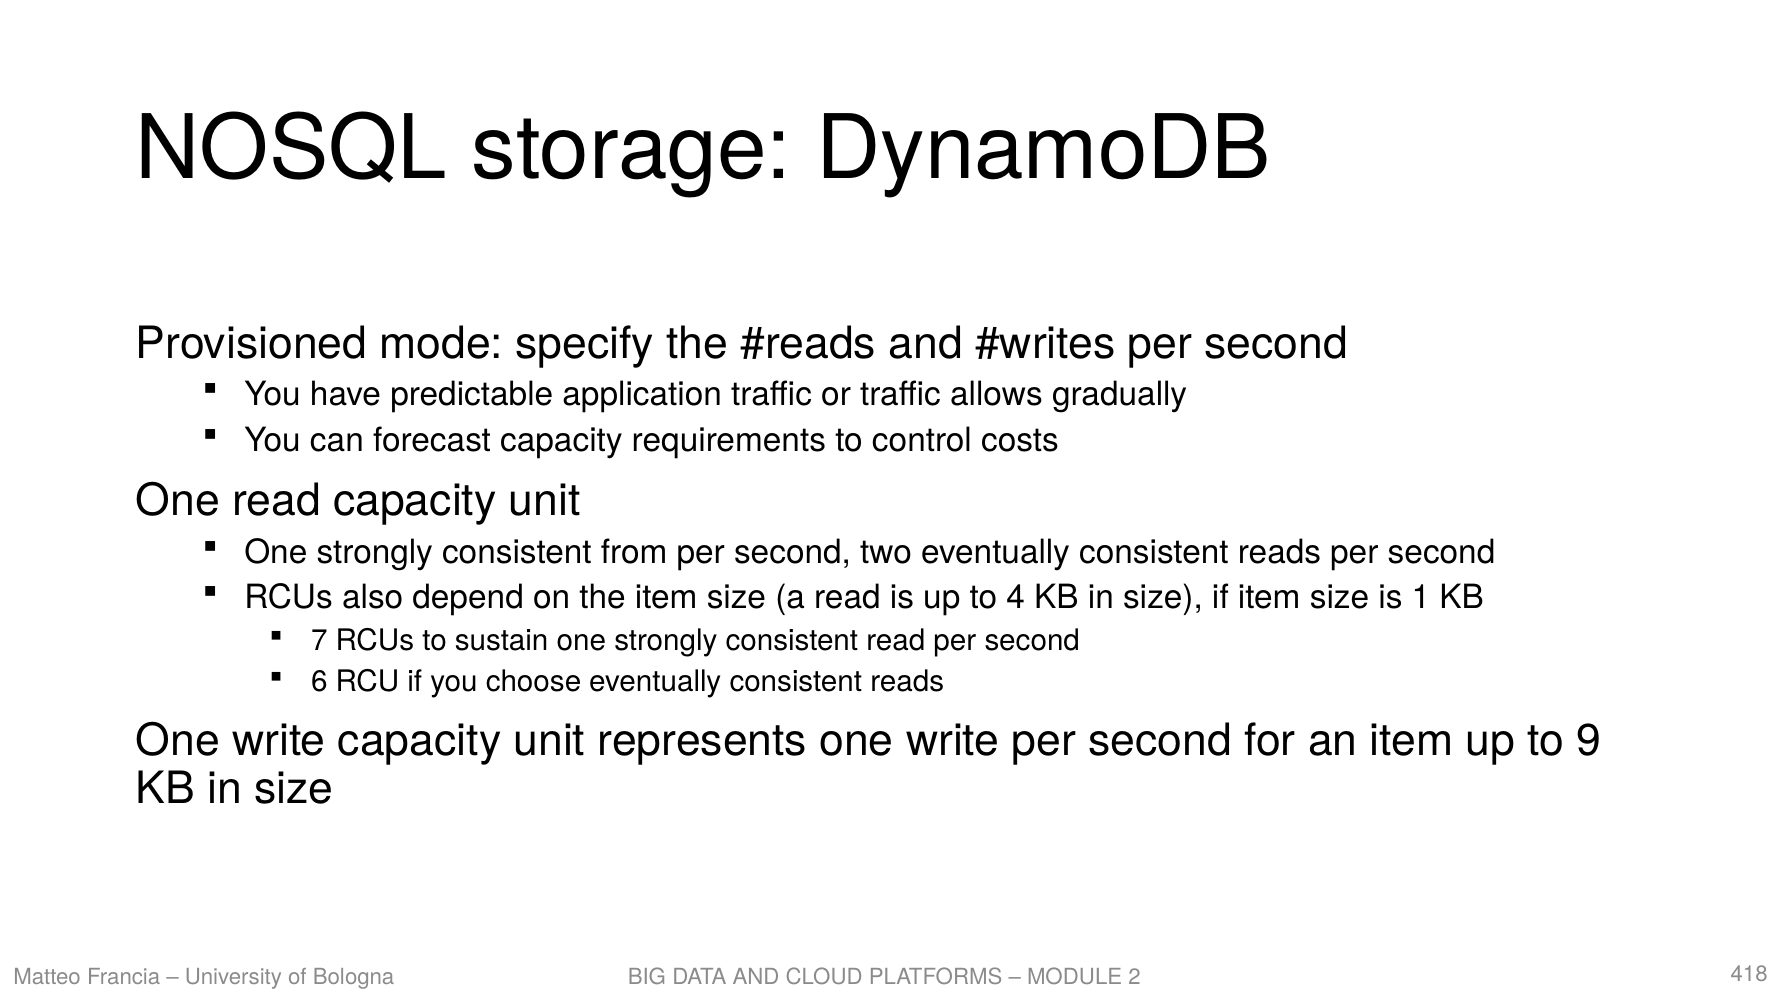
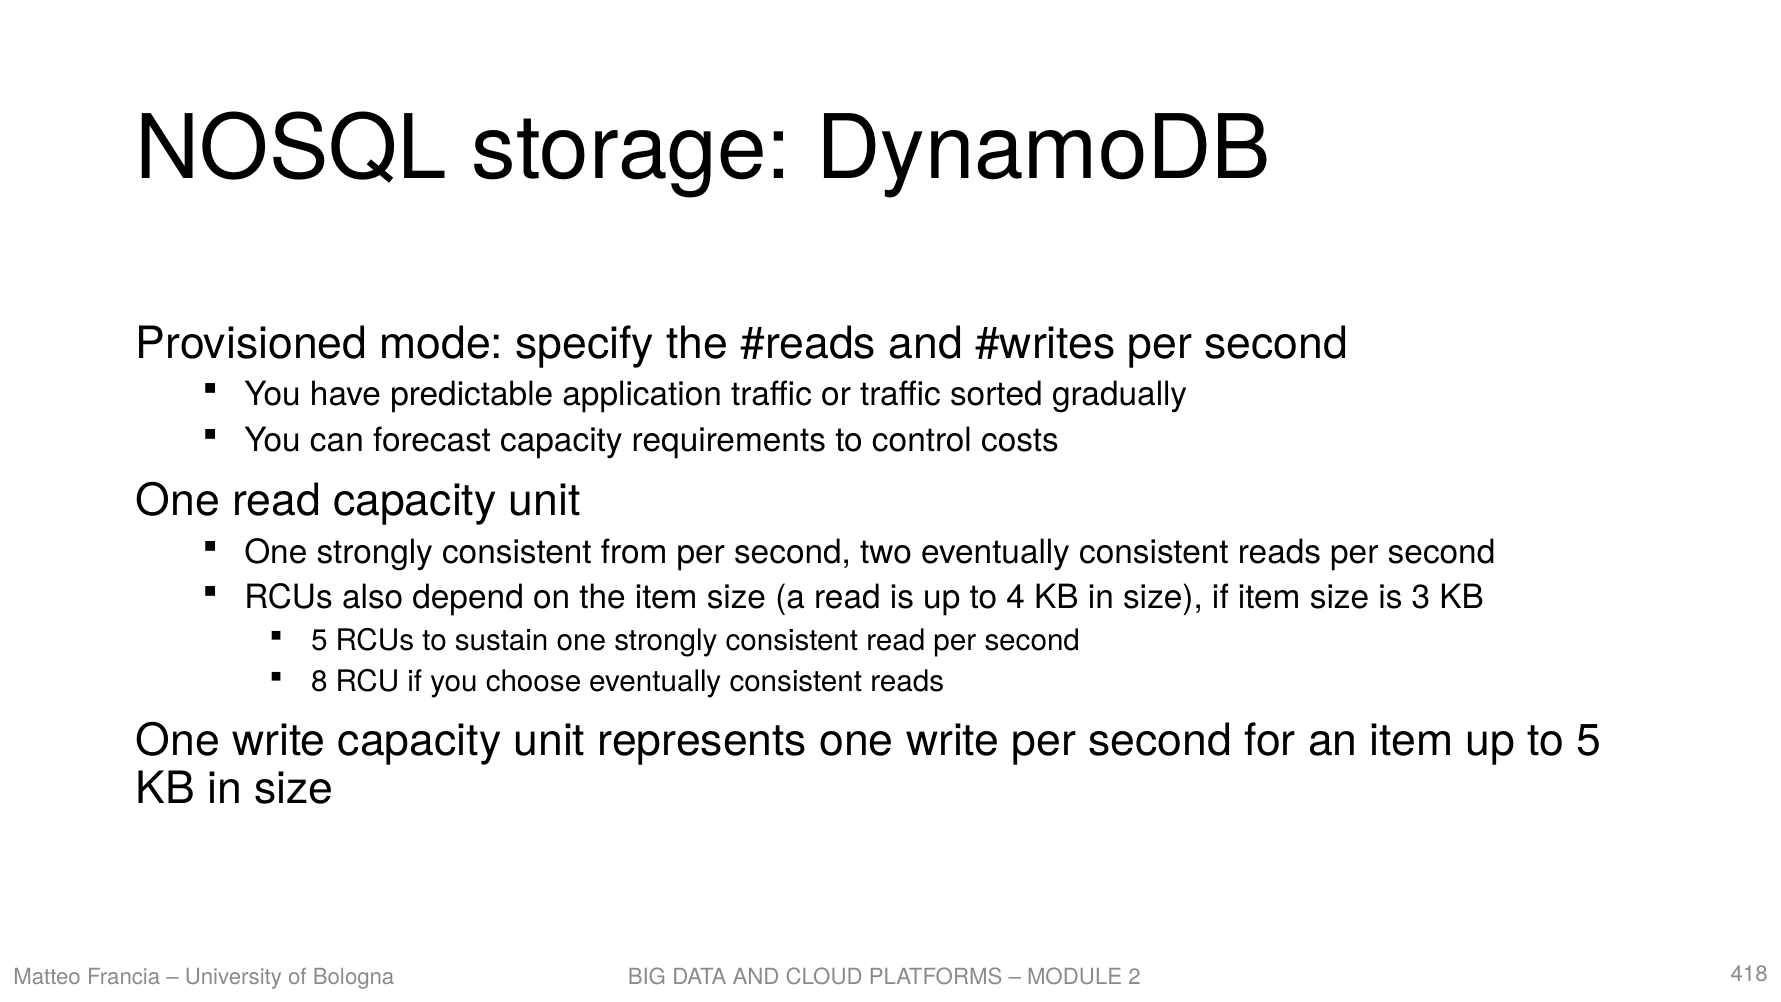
allows: allows -> sorted (996, 395)
1: 1 -> 3 (1421, 597)
7: 7 -> 5 (319, 641)
6: 6 -> 8 (319, 682)
to 9: 9 -> 5 (1589, 741)
